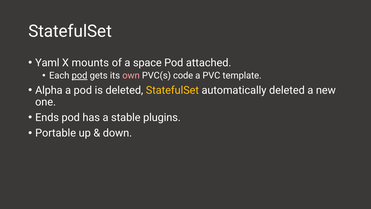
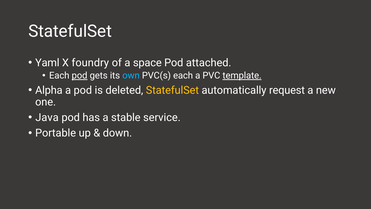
mounts: mounts -> foundry (90, 63)
own colour: pink -> light blue (131, 75)
PVC(s code: code -> each (183, 75)
template underline: none -> present (242, 75)
automatically deleted: deleted -> request (287, 90)
Ends: Ends -> Java (47, 117)
plugins: plugins -> service (162, 117)
